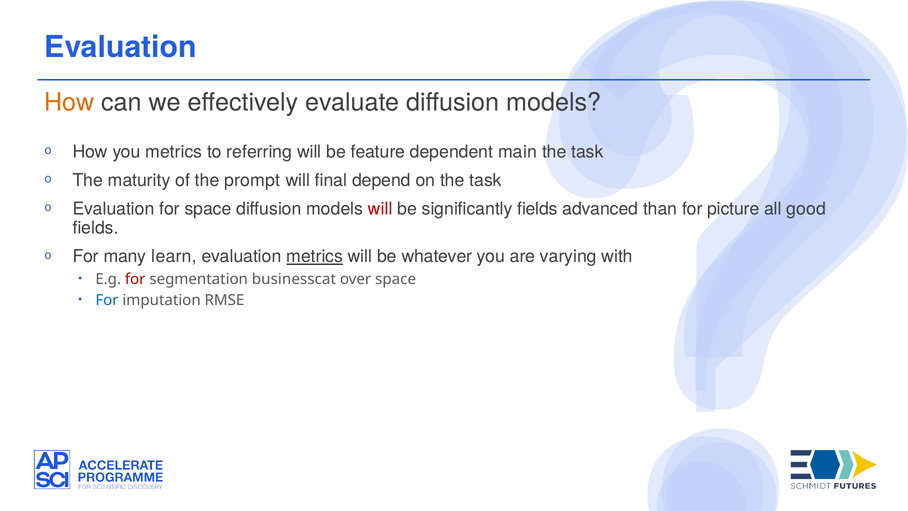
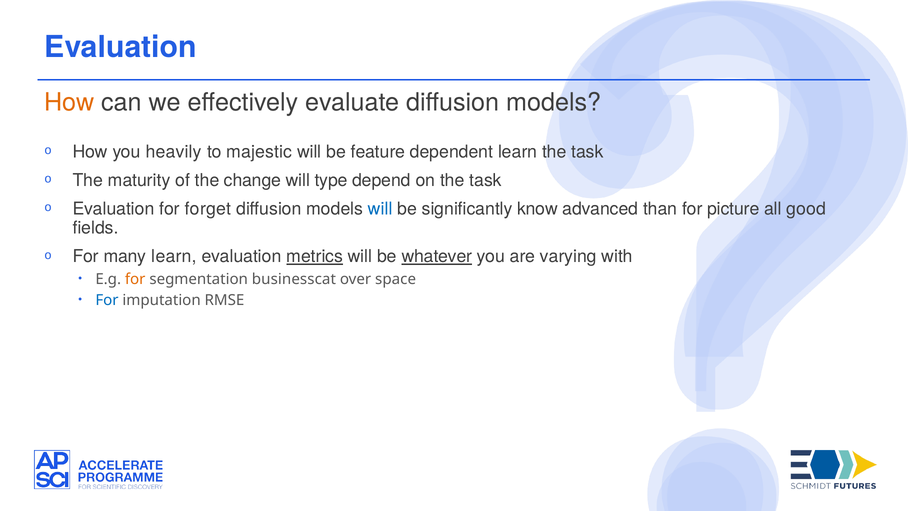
you metrics: metrics -> heavily (174, 152)
referring: referring -> majestic (259, 152)
dependent main: main -> learn (518, 152)
prompt: prompt -> change (253, 180)
final: final -> type (331, 180)
for space: space -> forget (208, 209)
will colour: red -> blue (380, 209)
significantly fields: fields -> know (538, 209)
whatever underline: none -> present (437, 257)
for colour: red -> orange (135, 279)
